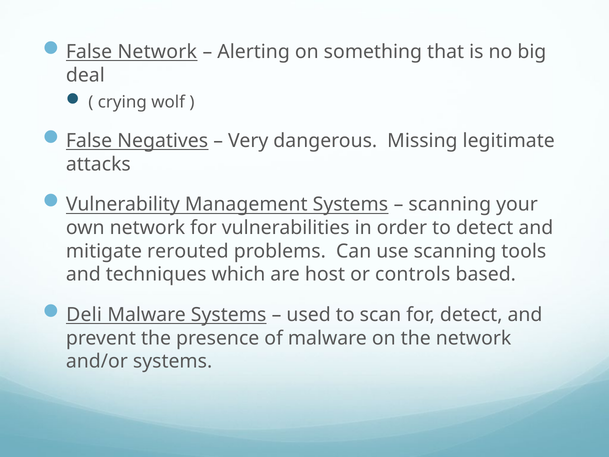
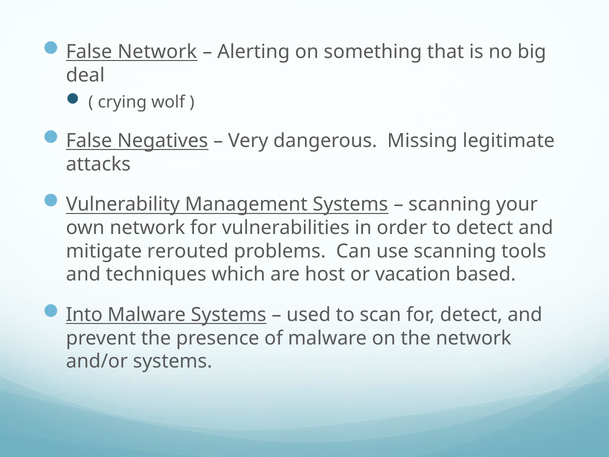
controls: controls -> vacation (413, 274)
Deli: Deli -> Into (84, 315)
